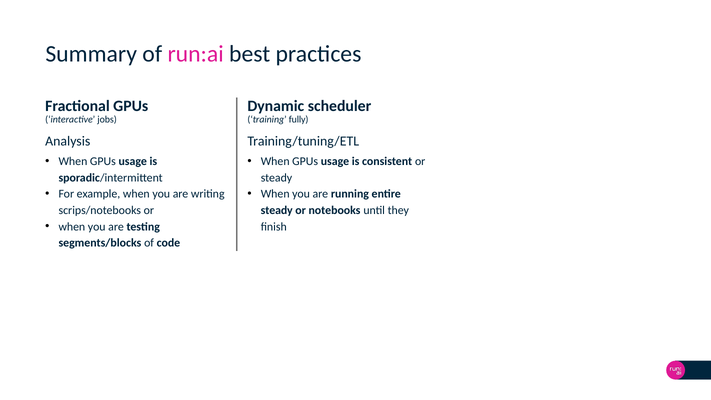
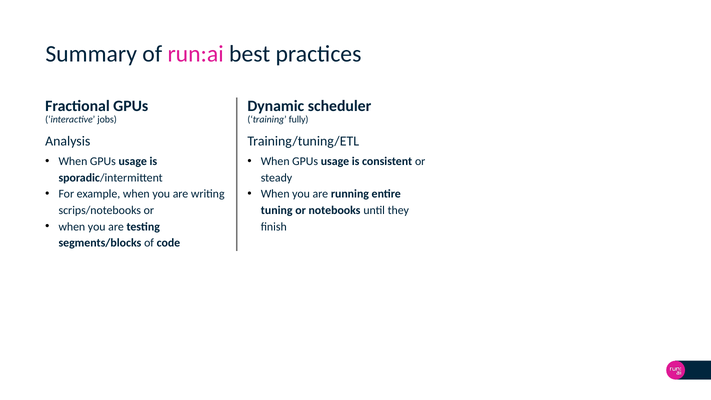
steady: steady -> tuning (277, 210)
